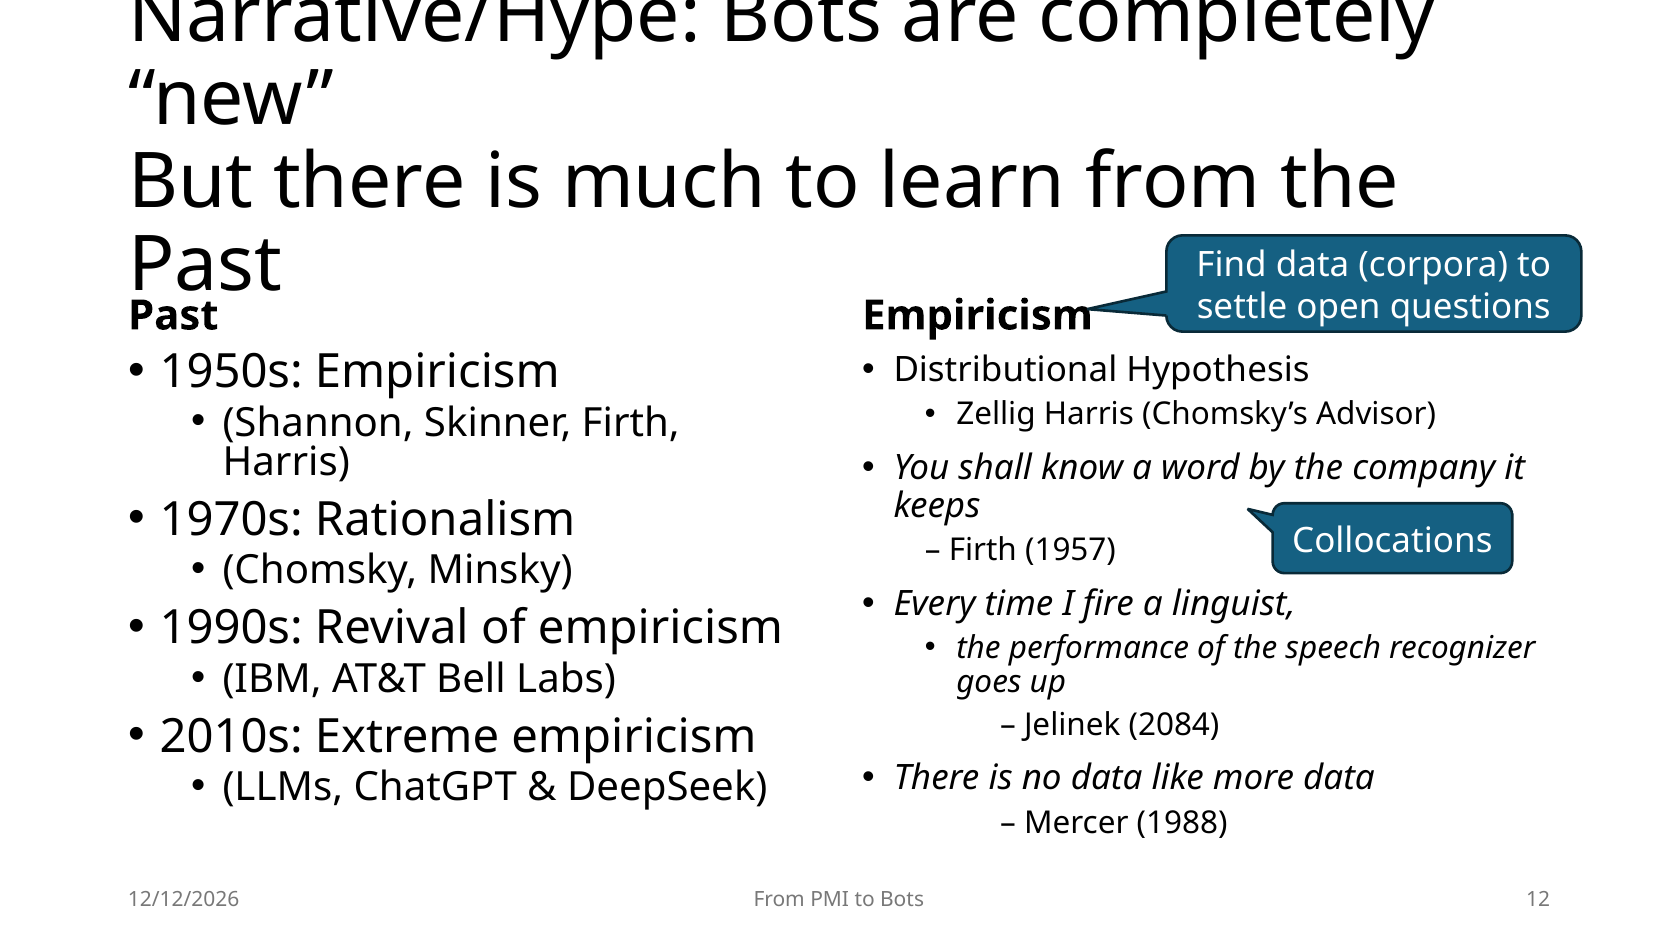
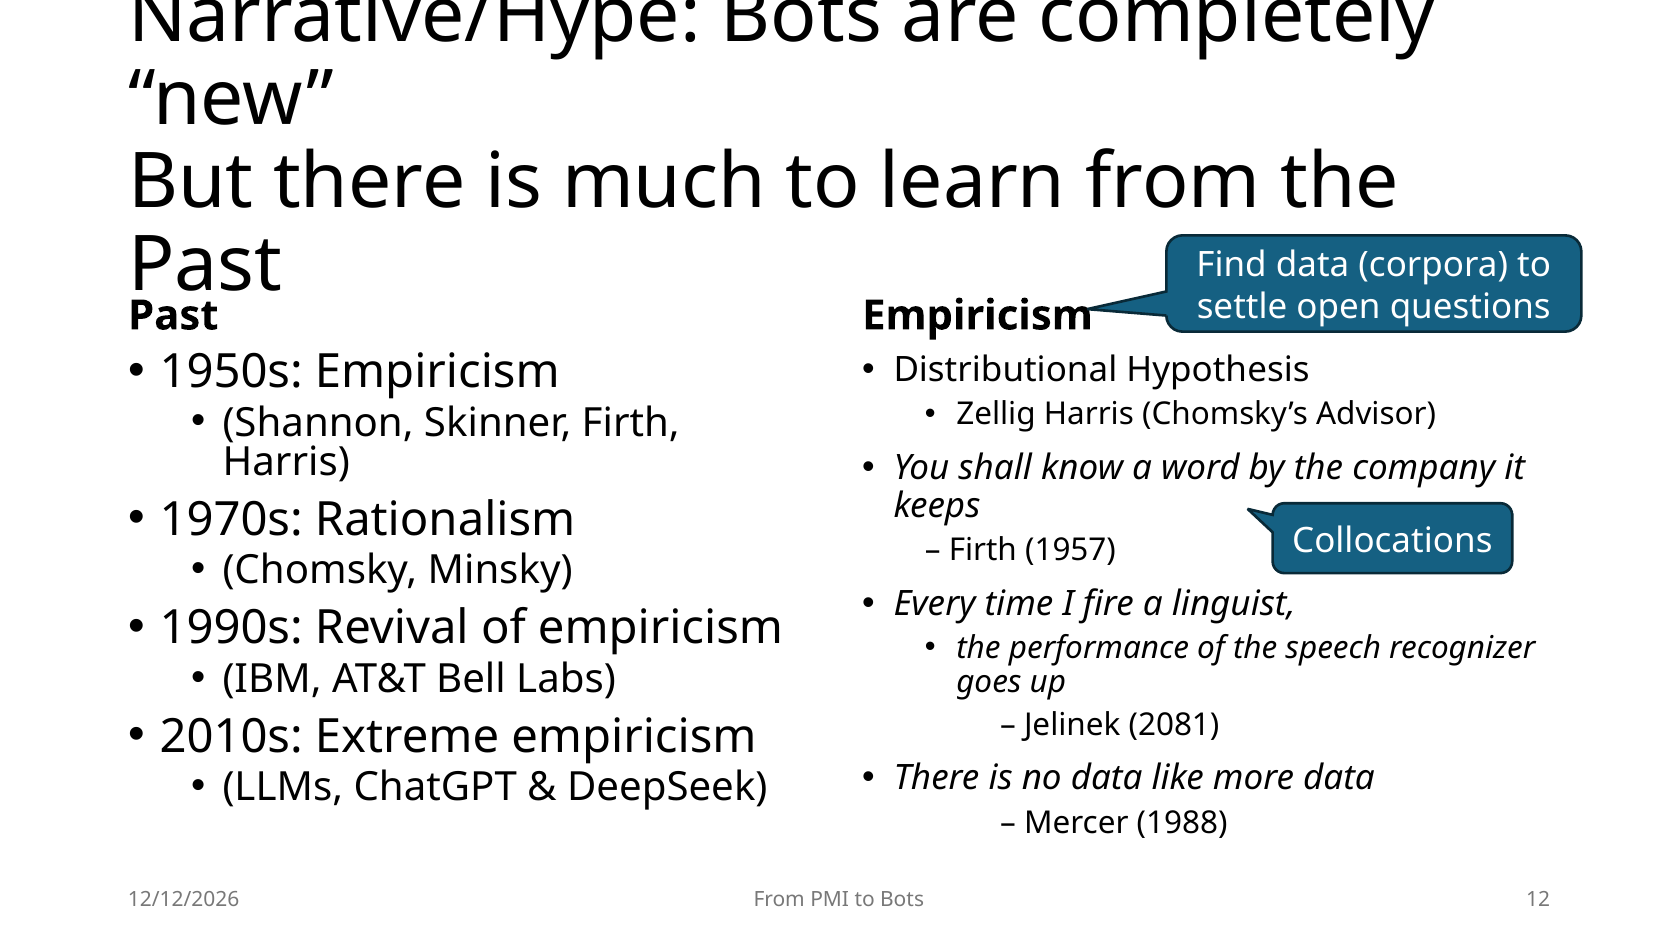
2084: 2084 -> 2081 (1174, 725)
